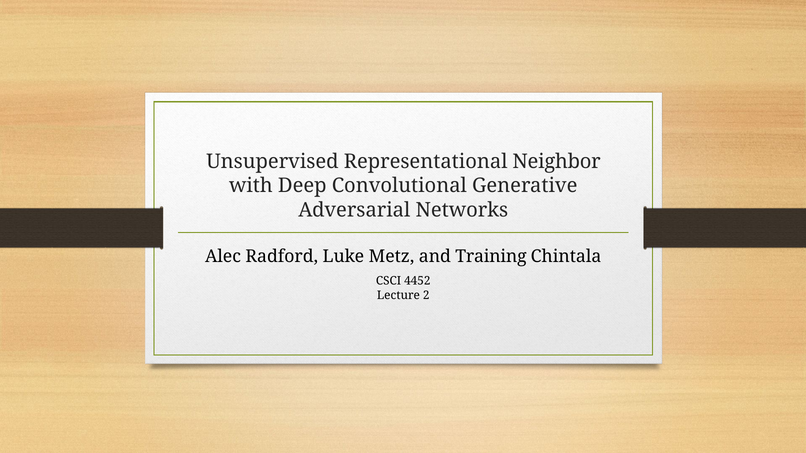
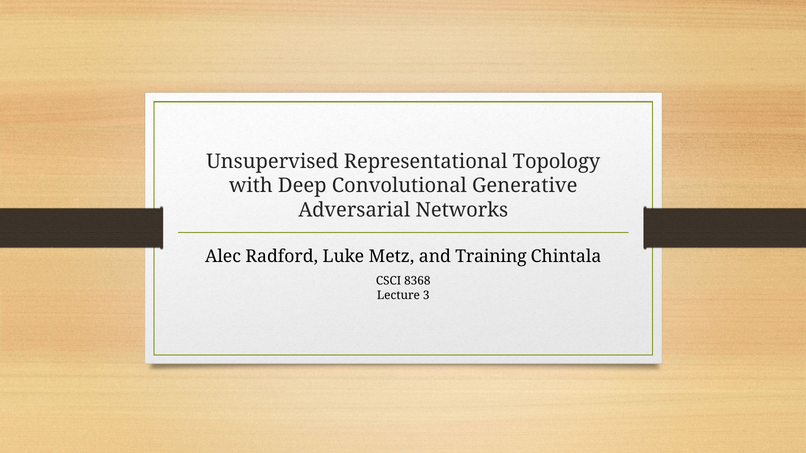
Neighbor: Neighbor -> Topology (556, 162)
4452: 4452 -> 8368 (417, 281)
2: 2 -> 3 (426, 295)
